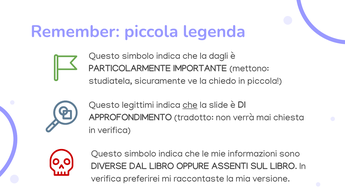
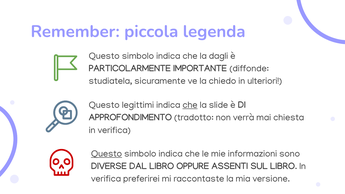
mettono: mettono -> diffonde (249, 68)
in piccola: piccola -> ulteriori (265, 81)
Questo underline: none -> present (106, 154)
